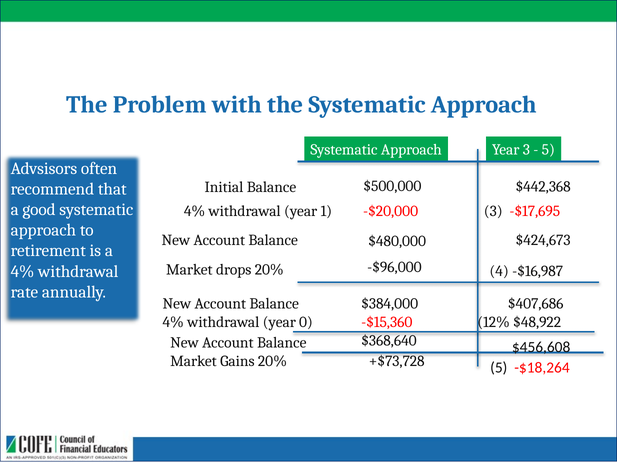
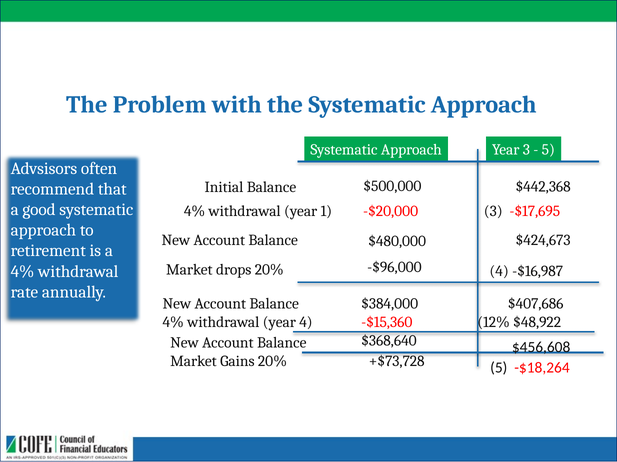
year 0: 0 -> 4 (306, 323)
